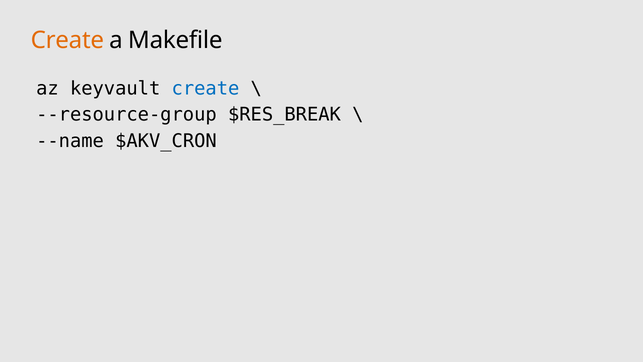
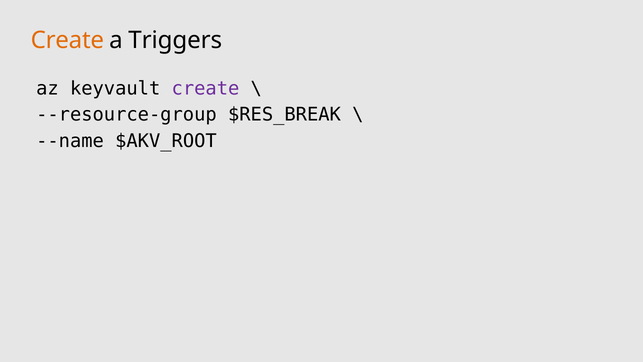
Makefile: Makefile -> Triggers (175, 40)
create colour: blue -> purple (205, 88)
$AKV_CRON: $AKV_CRON -> $AKV_ROOT (166, 141)
